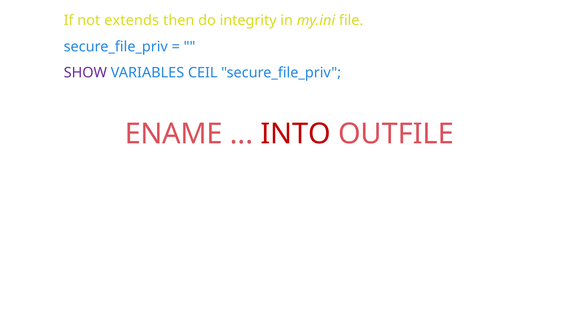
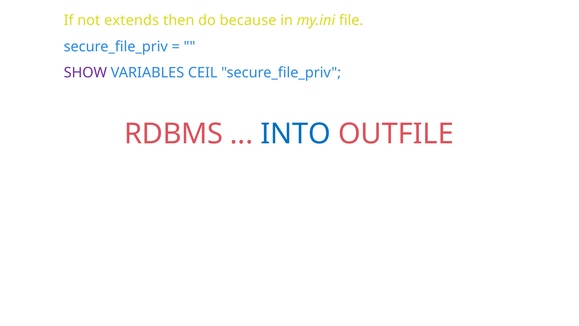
integrity: integrity -> because (248, 21)
ENAME: ENAME -> RDBMS (174, 134)
INTO colour: red -> blue (296, 134)
